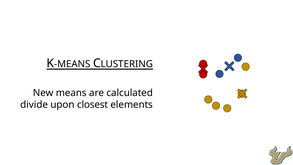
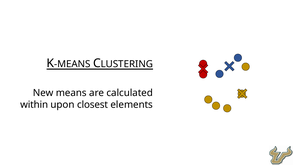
divide: divide -> within (34, 105)
